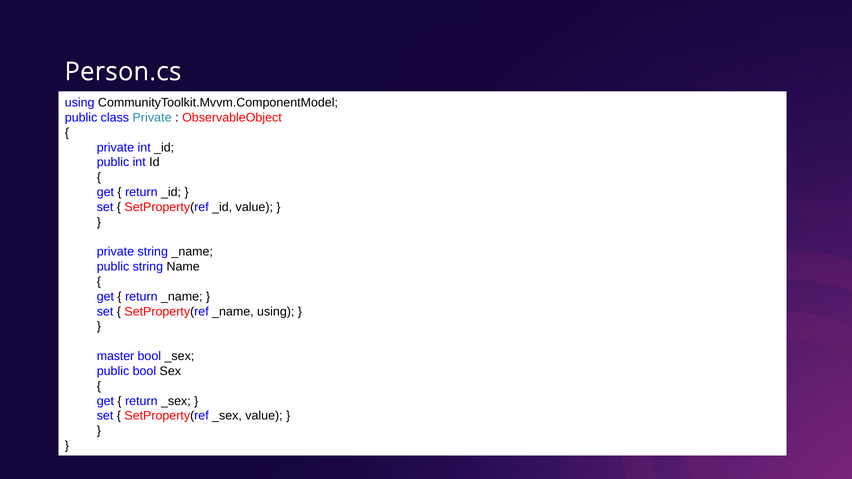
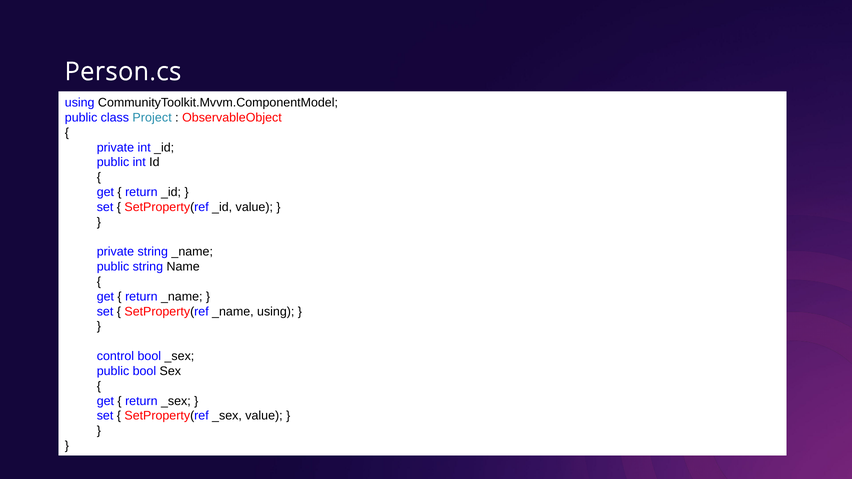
class Private: Private -> Project (152, 118)
master: master -> control (115, 356)
